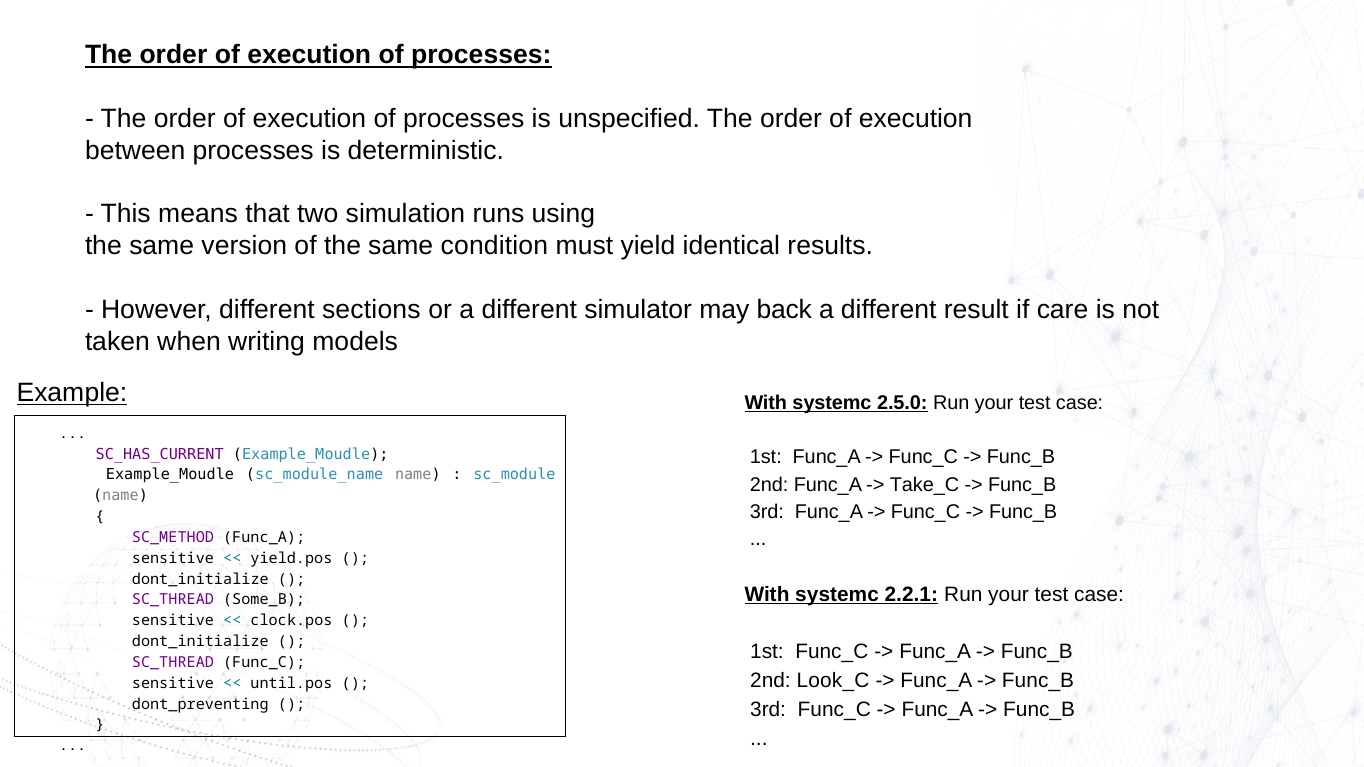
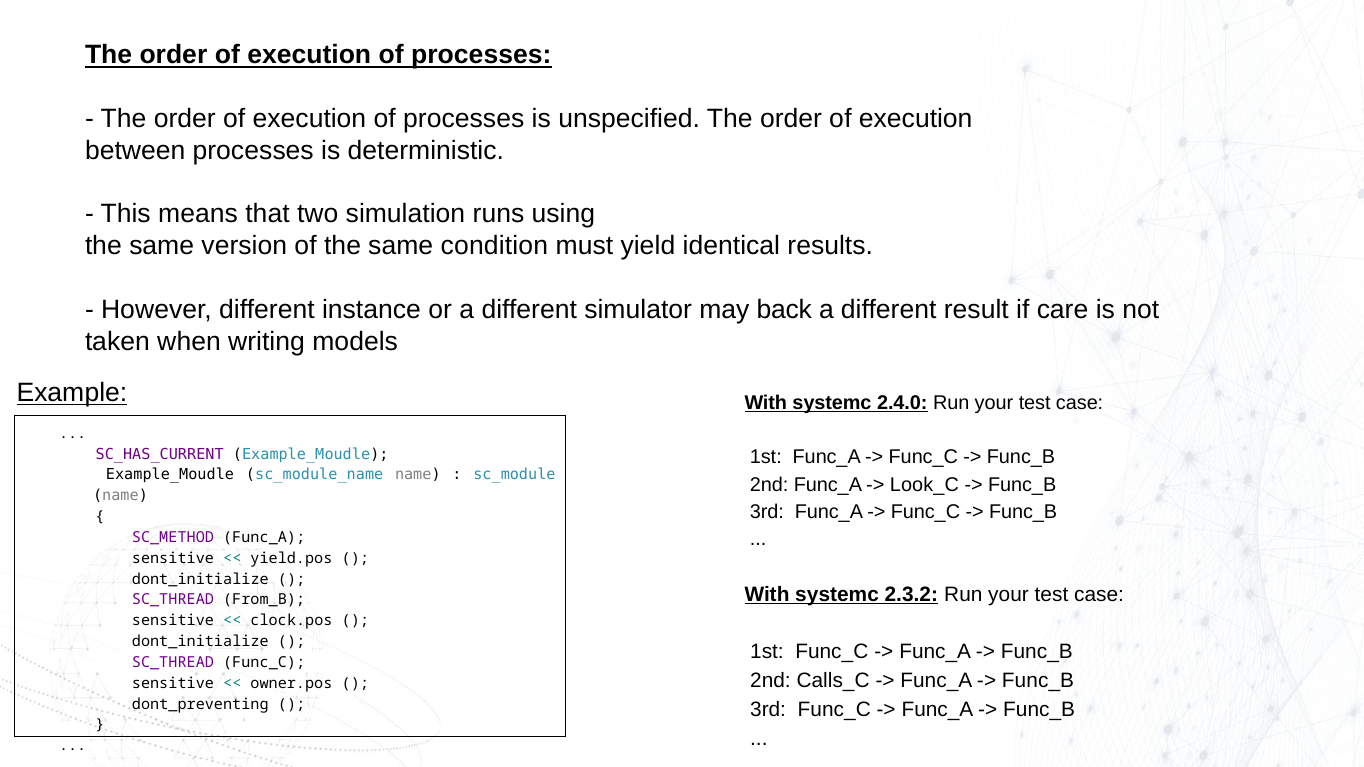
sections: sections -> instance (371, 310)
2.5.0: 2.5.0 -> 2.4.0 (902, 403)
Take_C: Take_C -> Look_C (924, 485)
2.2.1: 2.2.1 -> 2.3.2 (911, 595)
Some_B: Some_B -> From_B (264, 600)
Look_C: Look_C -> Calls_C (833, 681)
until.pos: until.pos -> owner.pos (291, 684)
